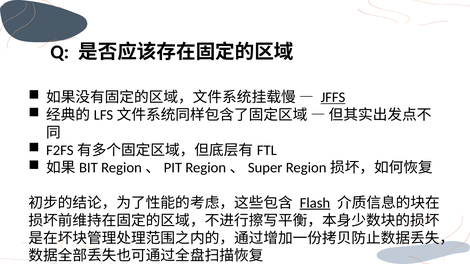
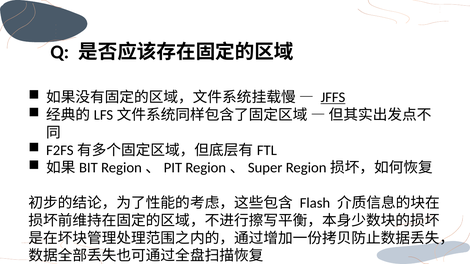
Flash underline: present -> none (315, 203)
